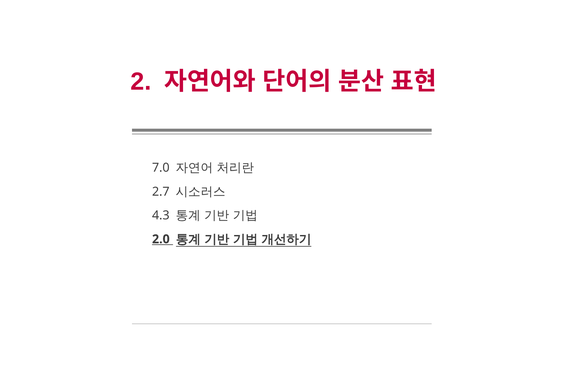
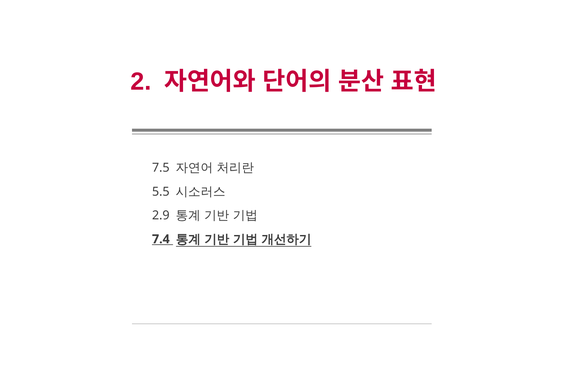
7.0: 7.0 -> 7.5 (161, 168)
2.7: 2.7 -> 5.5 (161, 192)
4.3: 4.3 -> 2.9 (161, 215)
2.0: 2.0 -> 7.4 (161, 239)
